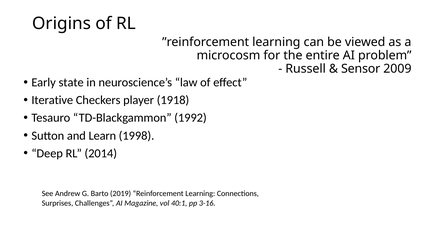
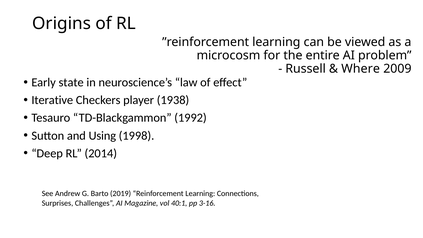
Sensor: Sensor -> Where (361, 69)
1918: 1918 -> 1938 (173, 100)
Learn: Learn -> Using (102, 136)
